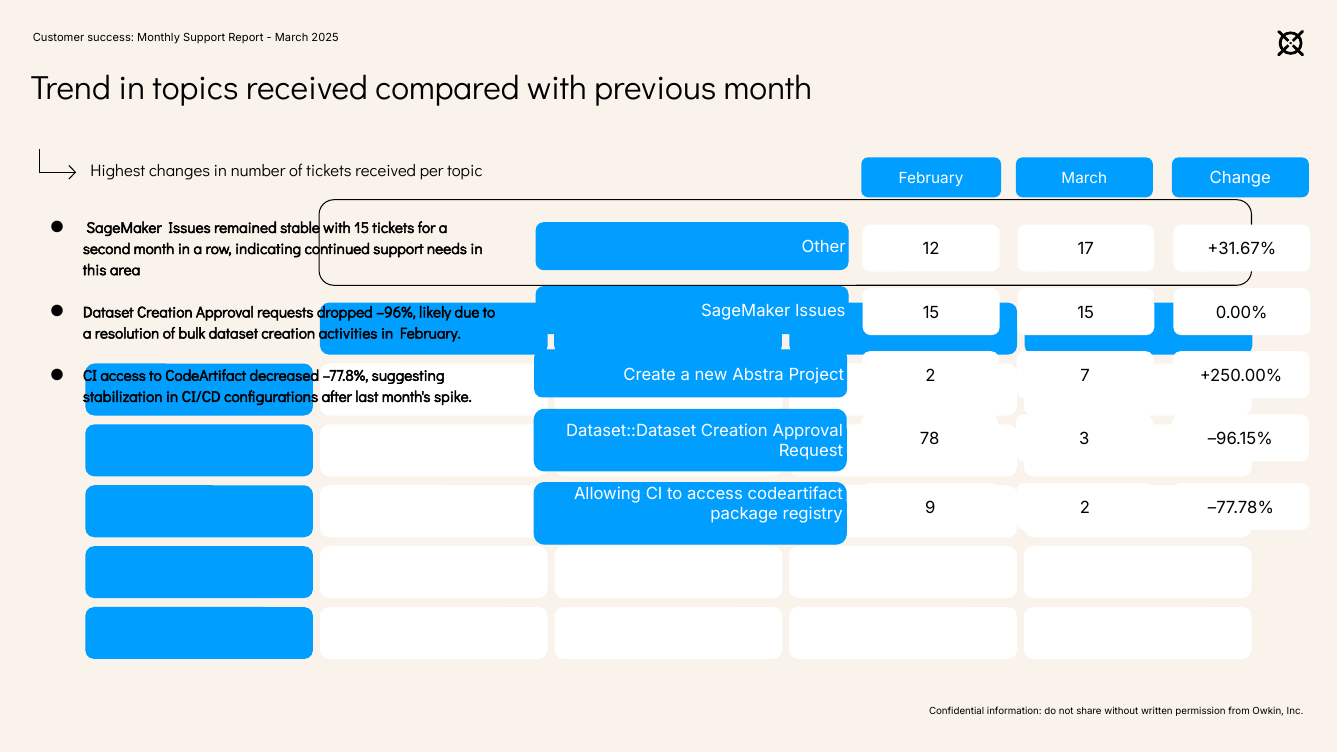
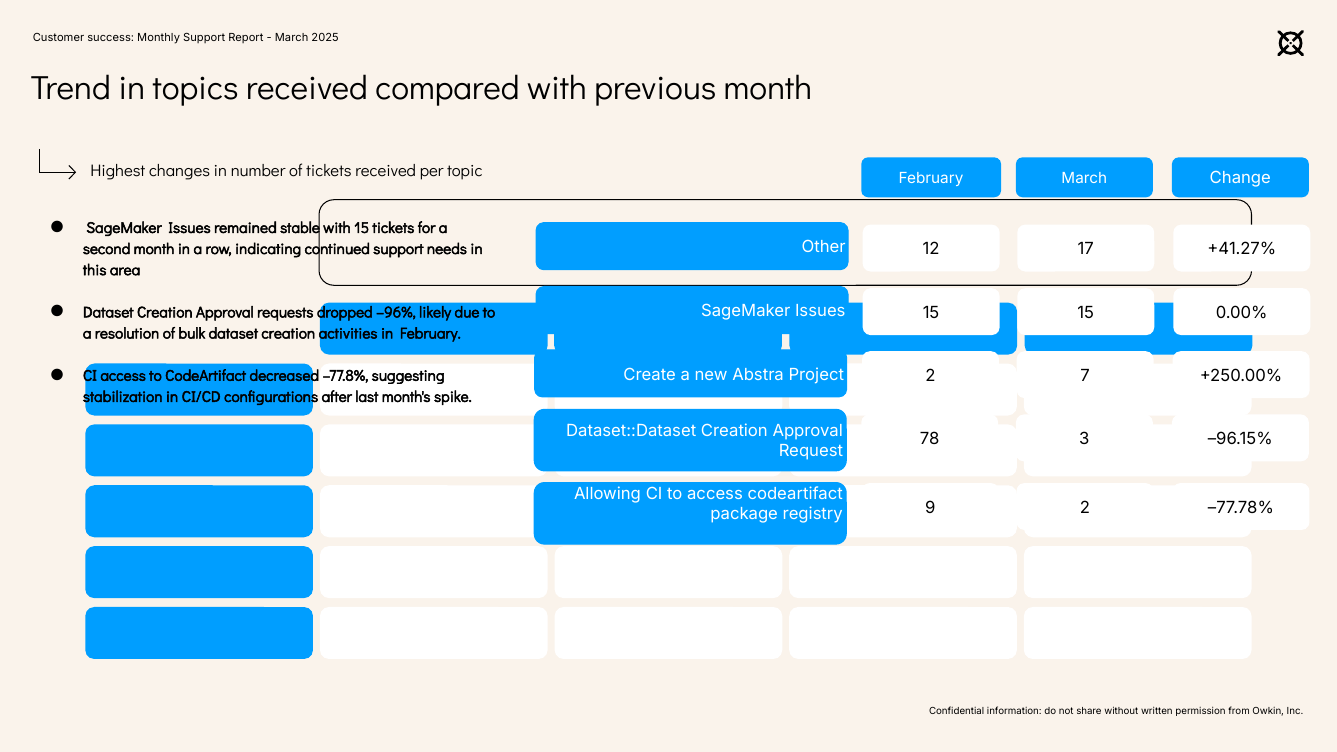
+31.67%: +31.67% -> +41.27% (1242, 249)
